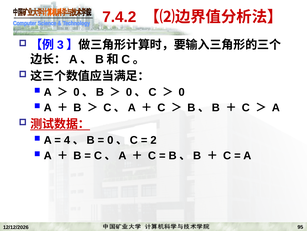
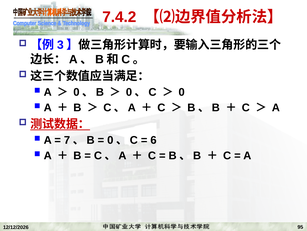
4: 4 -> 7 (67, 140)
2: 2 -> 6 (154, 140)
